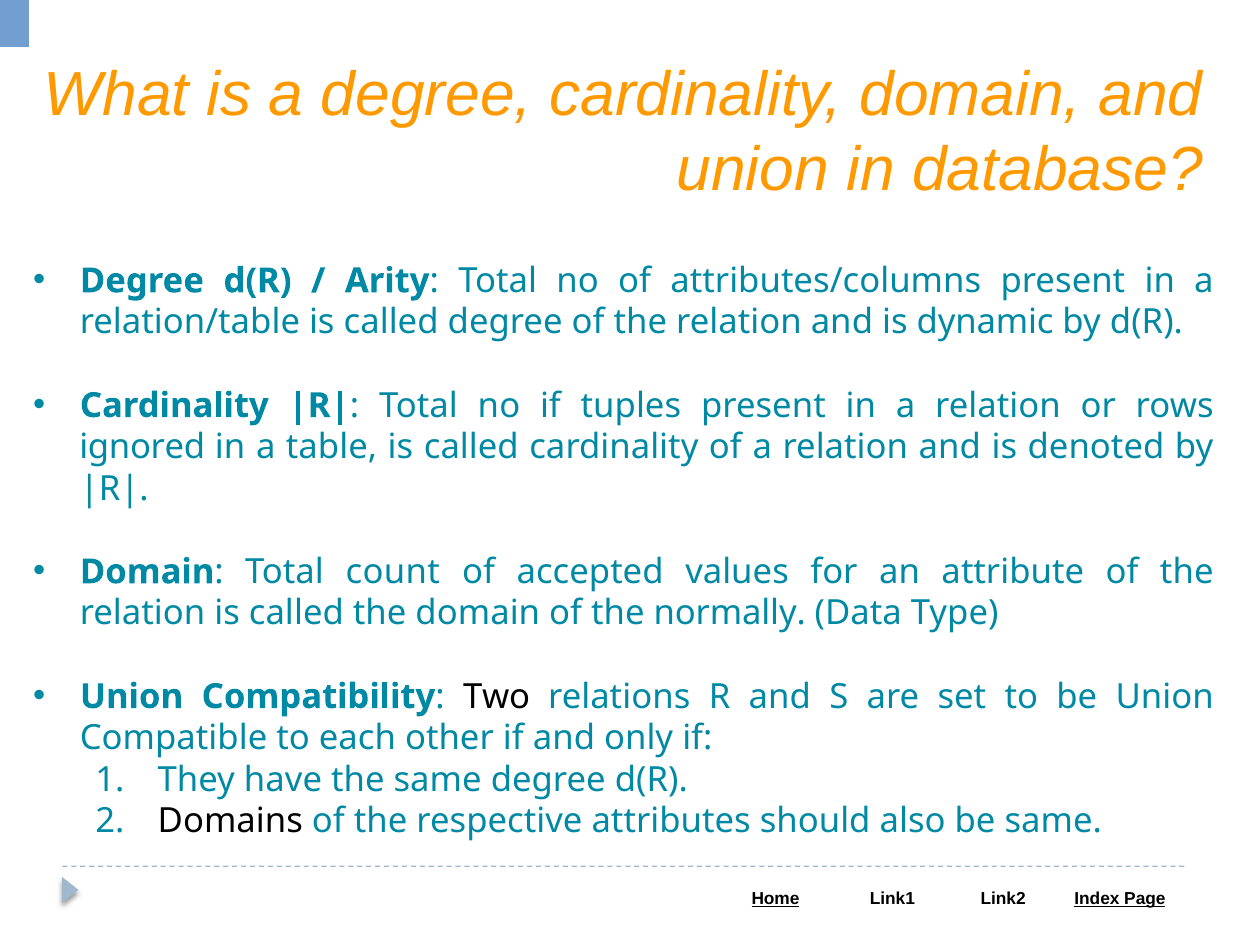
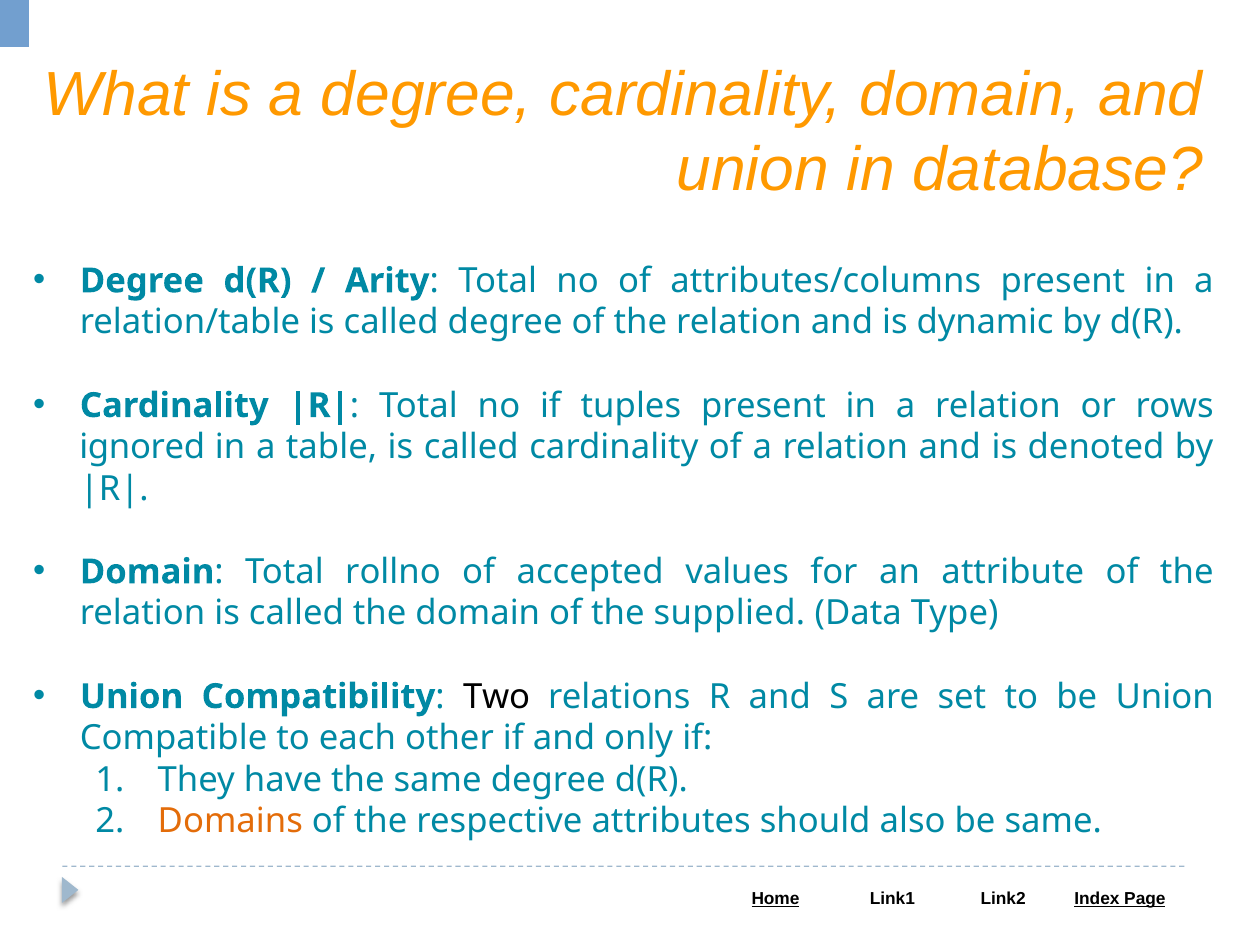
count: count -> rollno (393, 572)
normally: normally -> supplied (729, 614)
Domains colour: black -> orange (230, 822)
